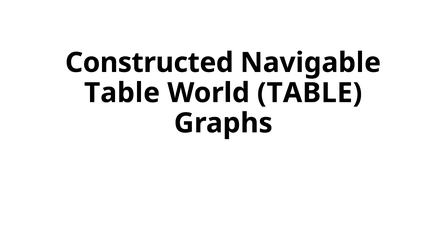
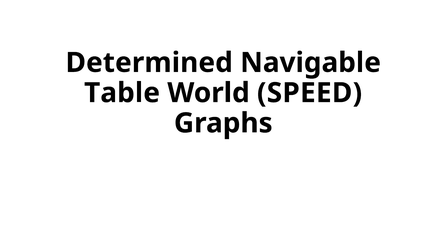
Constructed: Constructed -> Determined (149, 63)
World TABLE: TABLE -> SPEED (310, 93)
